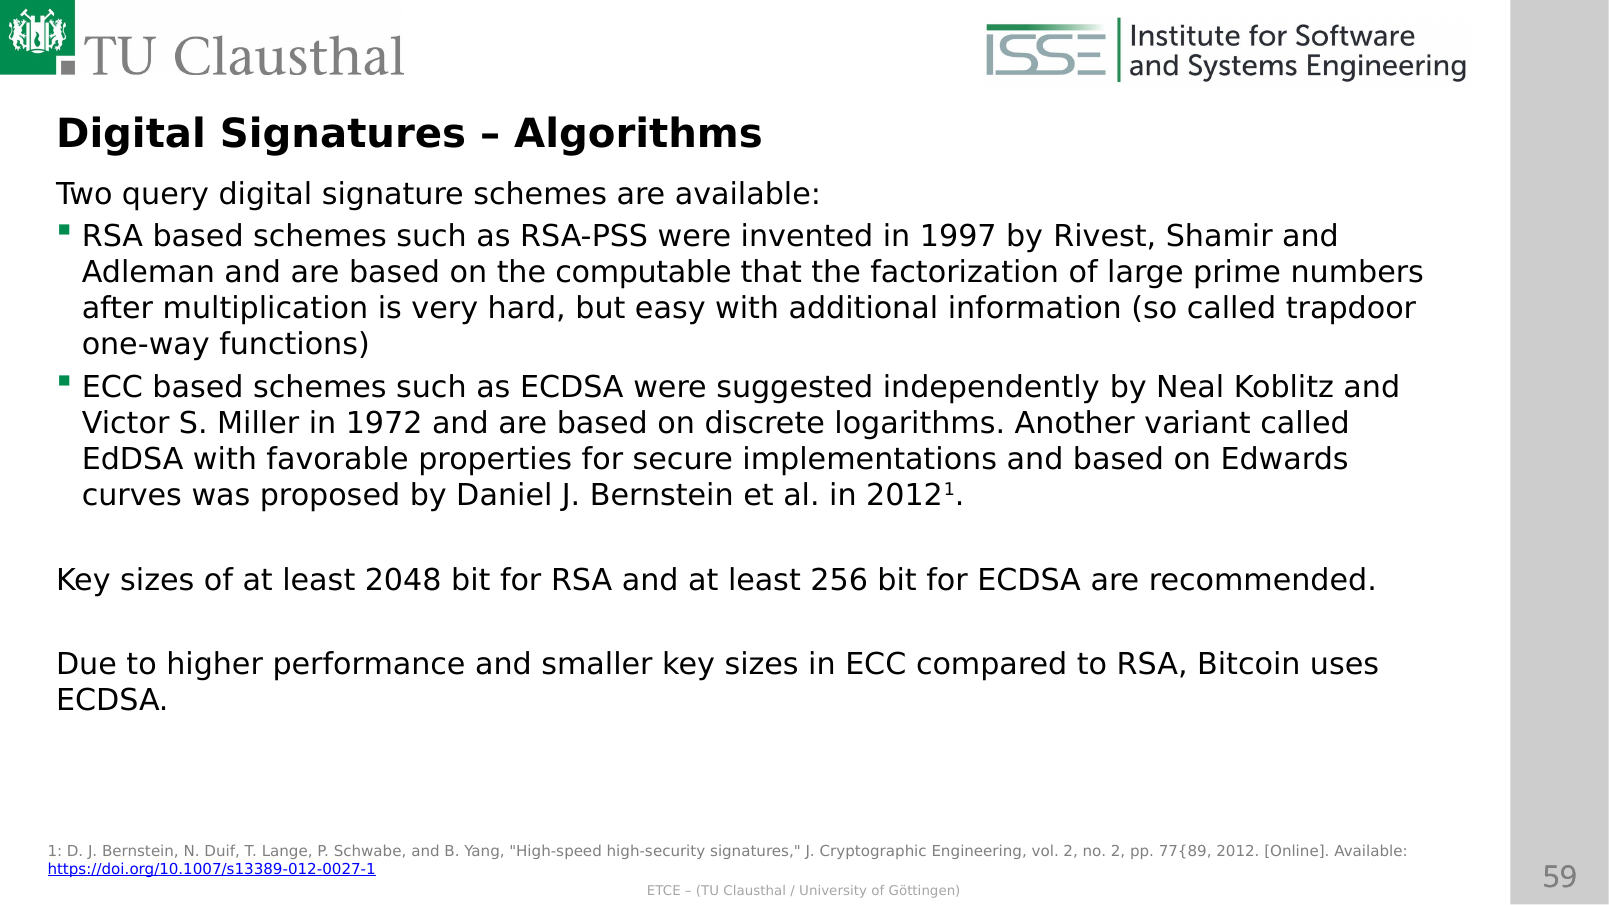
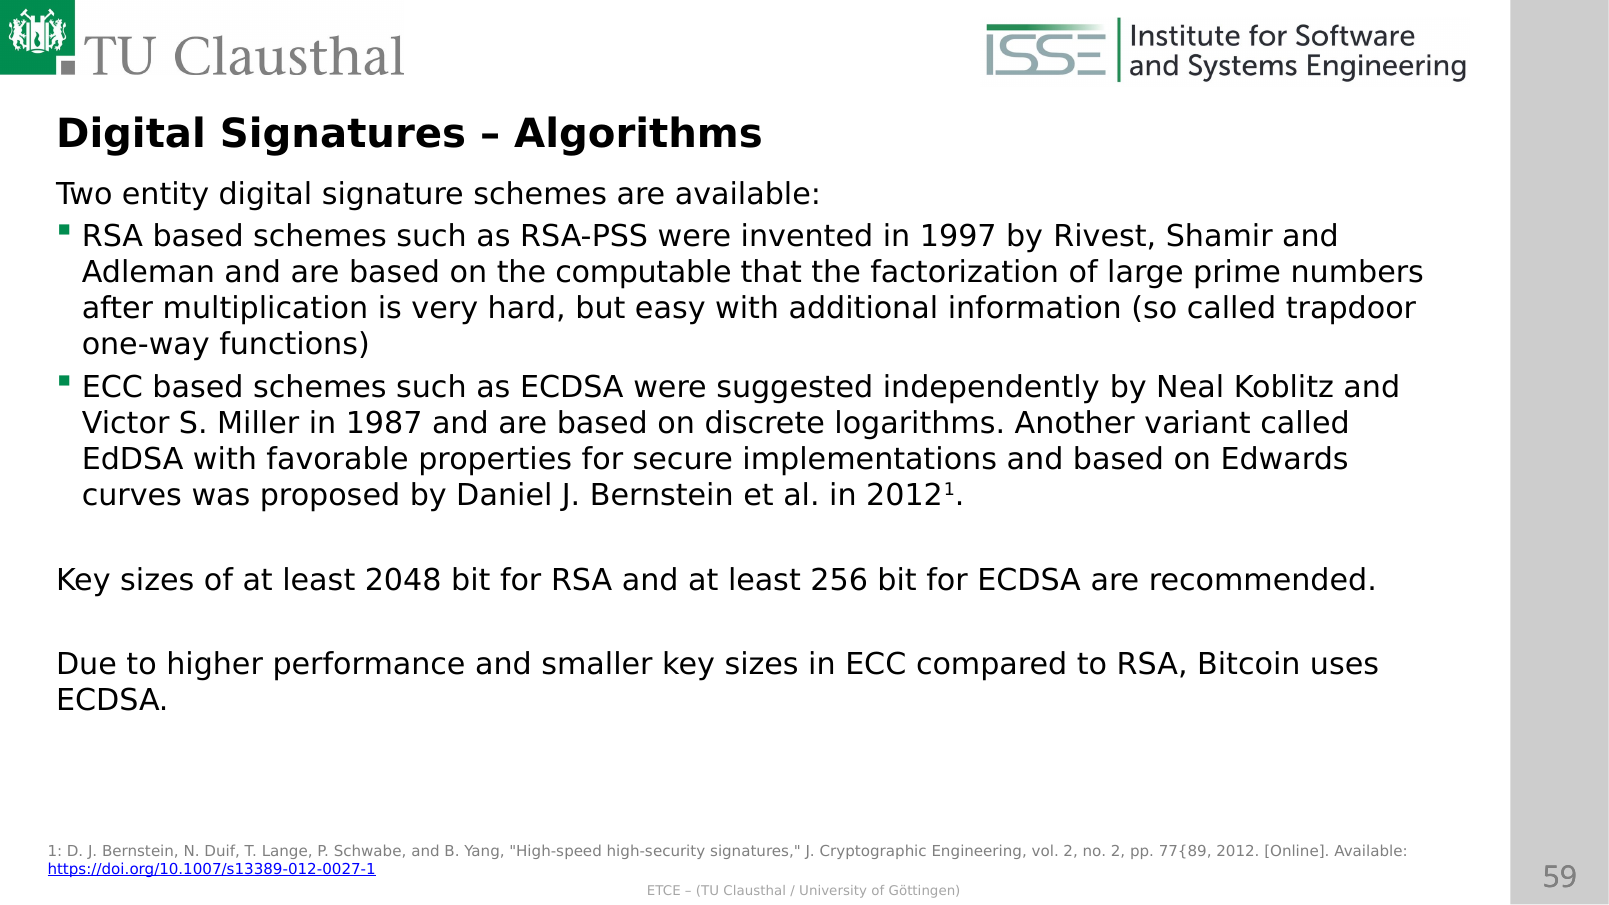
query: query -> entity (166, 194)
1972: 1972 -> 1987 (384, 423)
